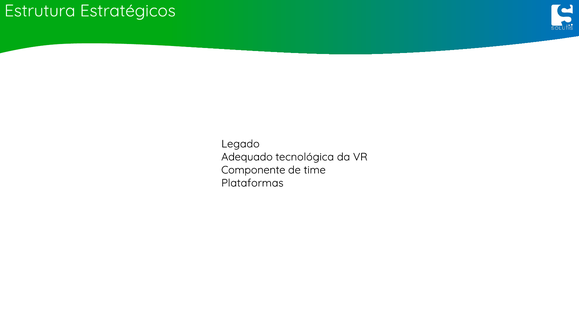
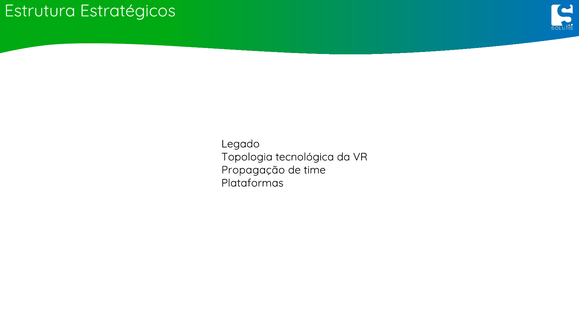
Adequado: Adequado -> Topologia (247, 157)
Componente: Componente -> Propagação (253, 170)
